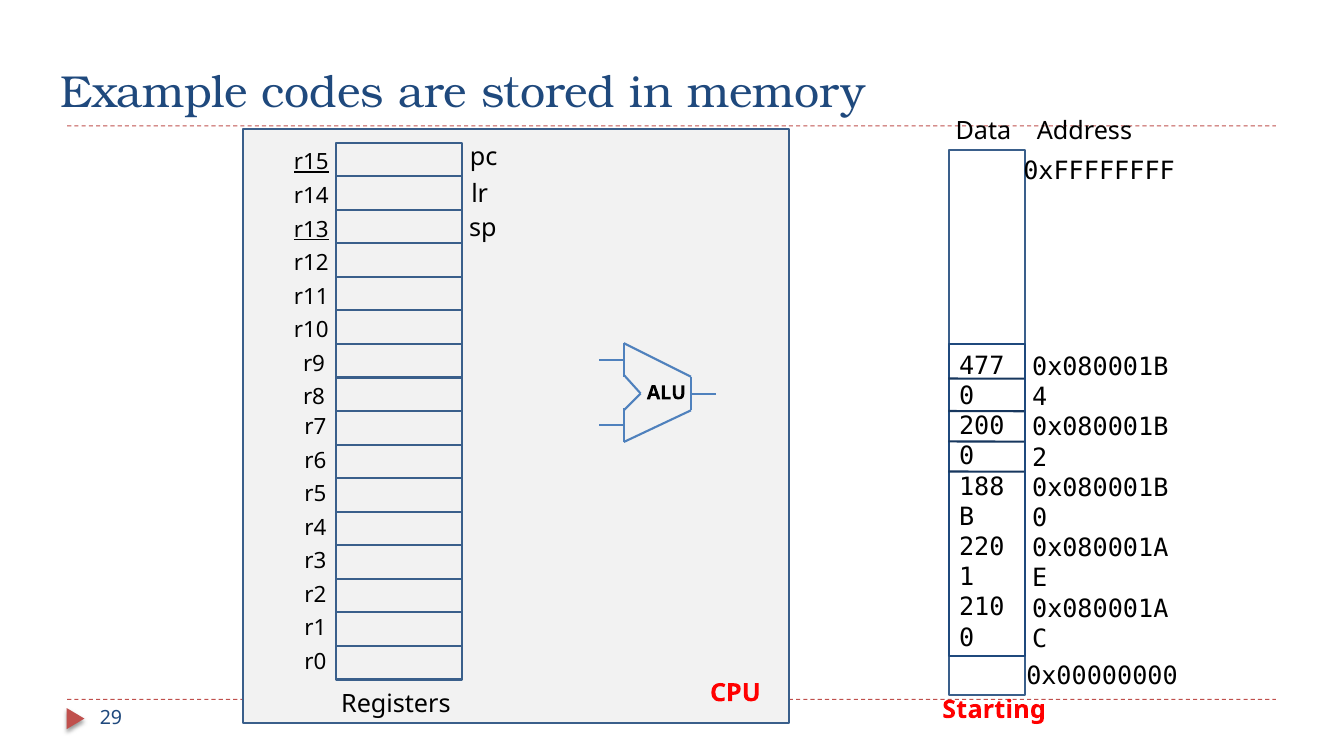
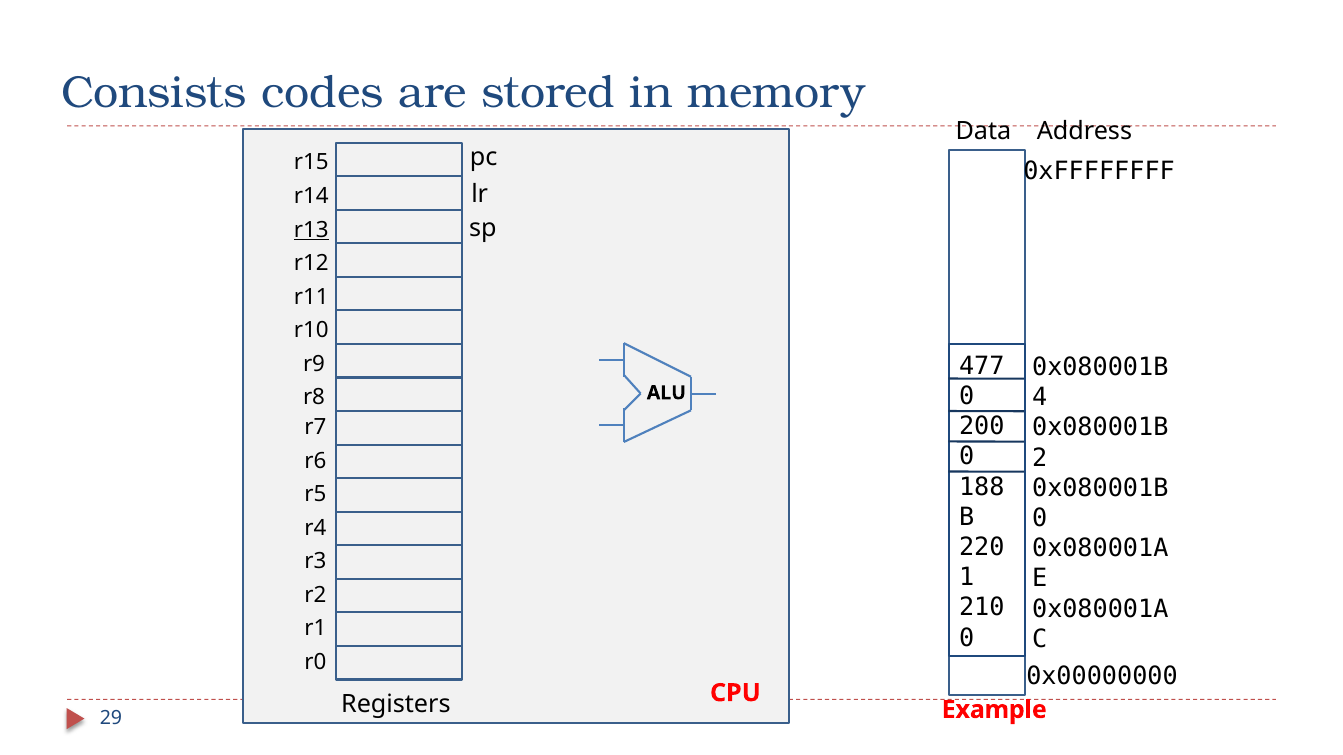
Example: Example -> Consists (154, 93)
r15 underline: present -> none (311, 163)
Starting: Starting -> Example (994, 710)
